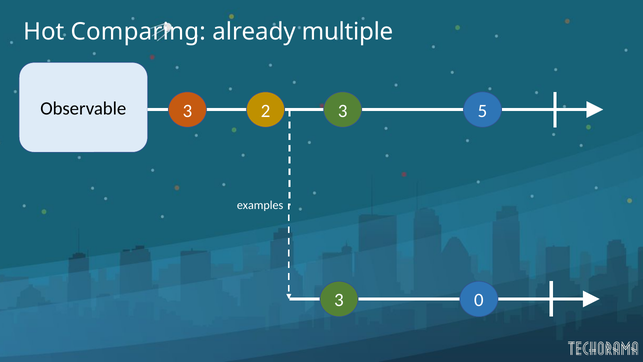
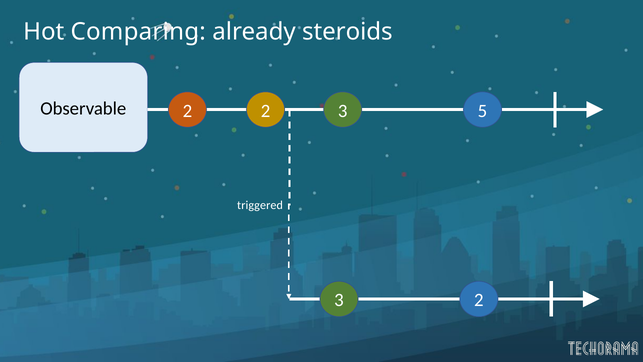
multiple: multiple -> steroids (347, 32)
Observable 3: 3 -> 2 (187, 111)
examples: examples -> triggered (260, 205)
3 0: 0 -> 2 (479, 300)
